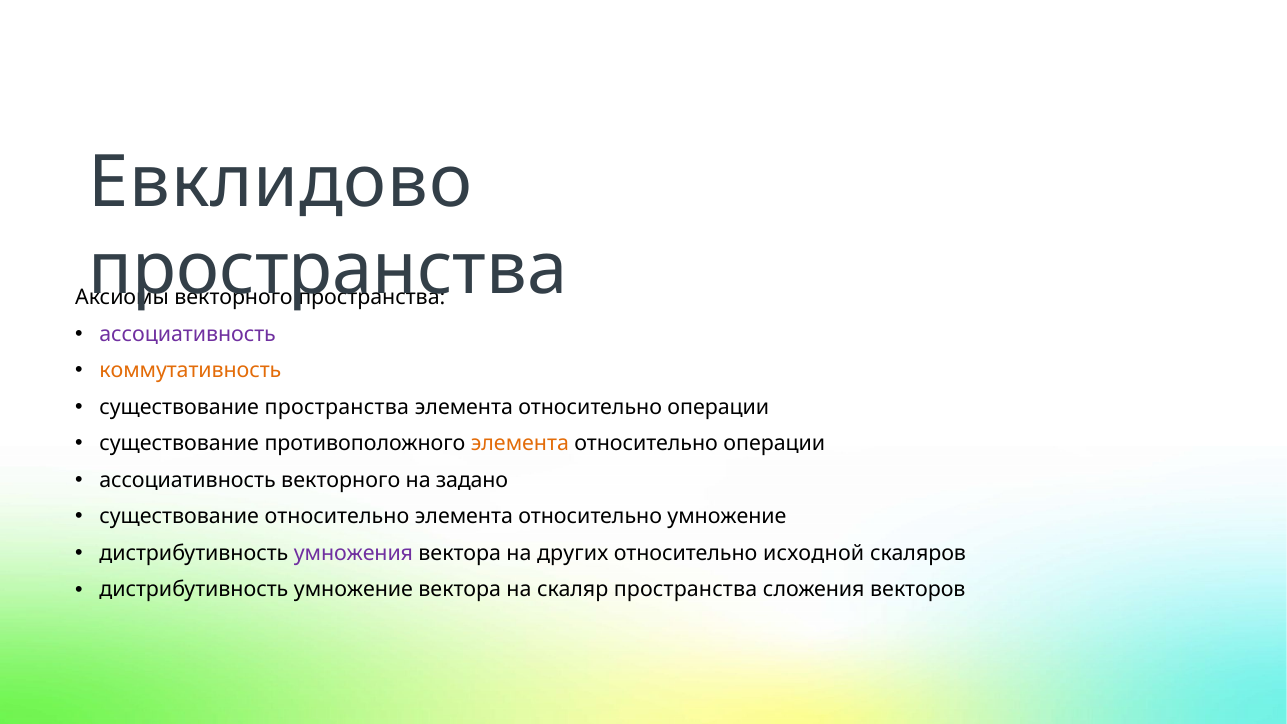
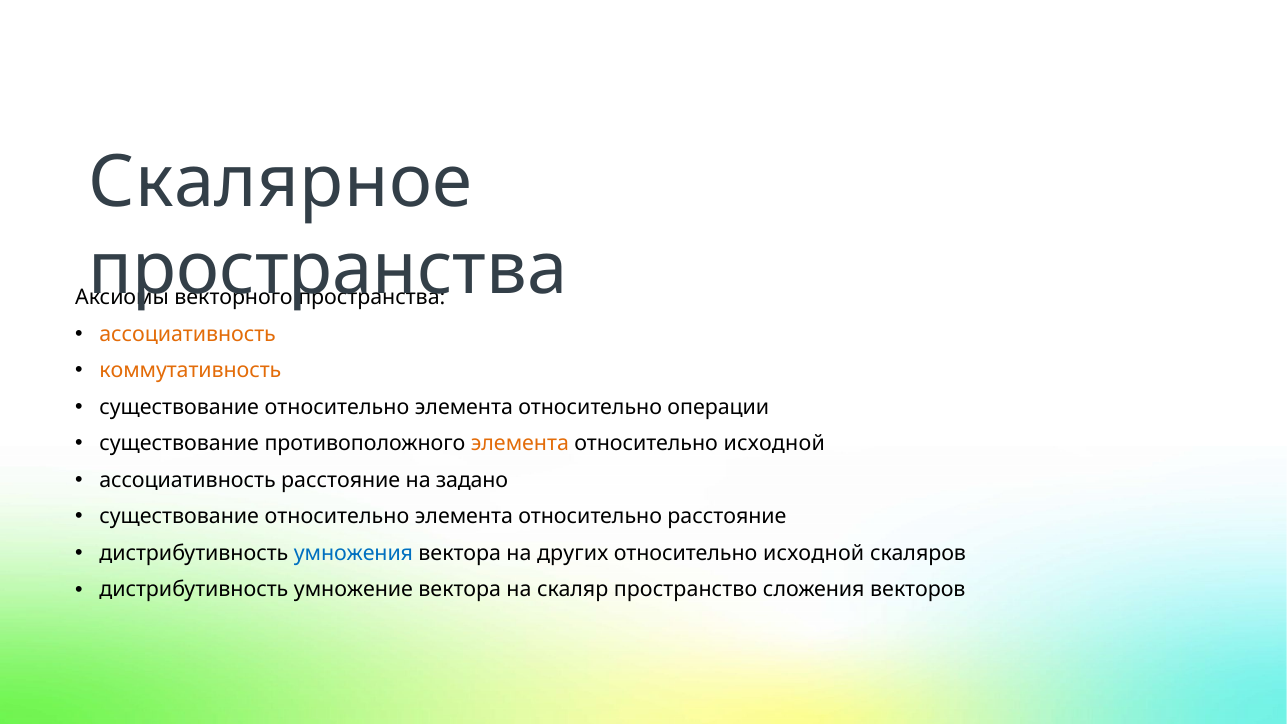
Евклидово: Евклидово -> Скалярное (281, 182)
ассоциативность colour: purple -> orange (188, 334)
пространства: пространства -> относительно (337, 407)
операции: операции -> исходной (774, 444)
ассоциативность векторного: векторного -> расстояние (341, 480)
относительно умножение: умножение -> расстояние (727, 517)
умножения colour: purple -> blue (353, 553)
скаляр пространства: пространства -> пространство (686, 590)
